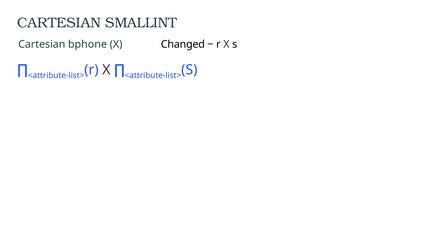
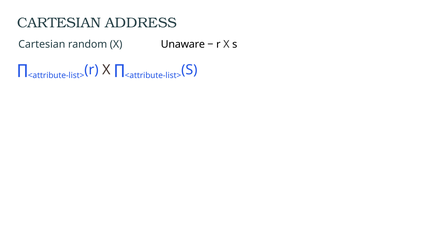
SMALLINT: SMALLINT -> ADDRESS (141, 23)
bphone: bphone -> random (88, 44)
Changed: Changed -> Unaware (183, 44)
